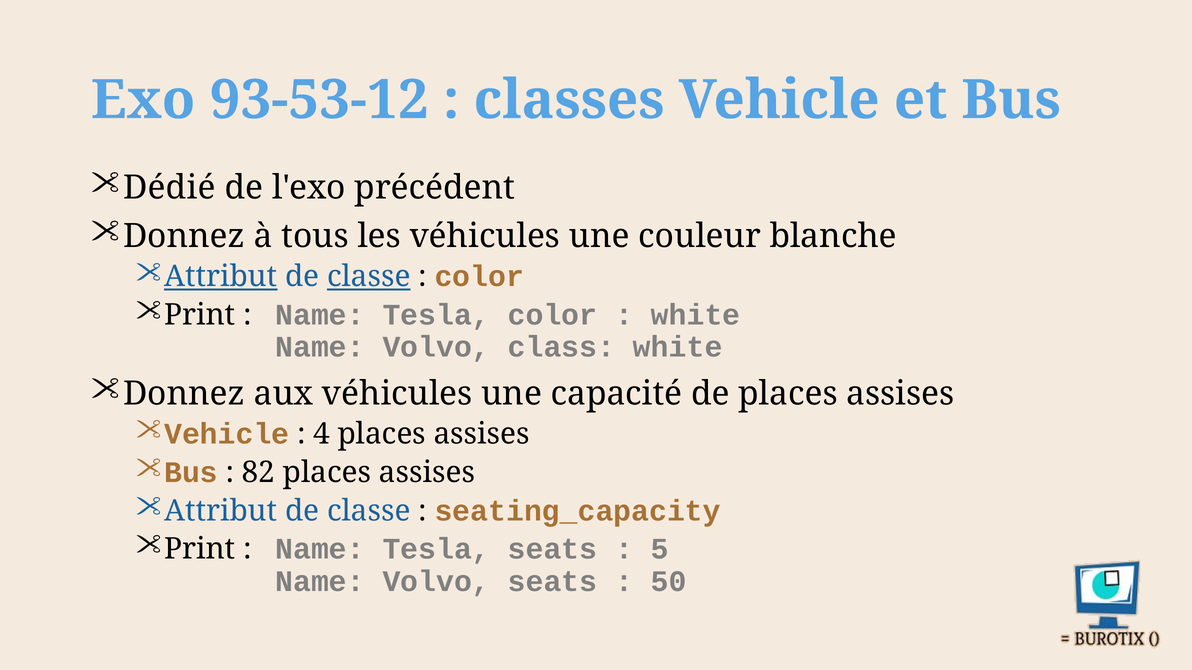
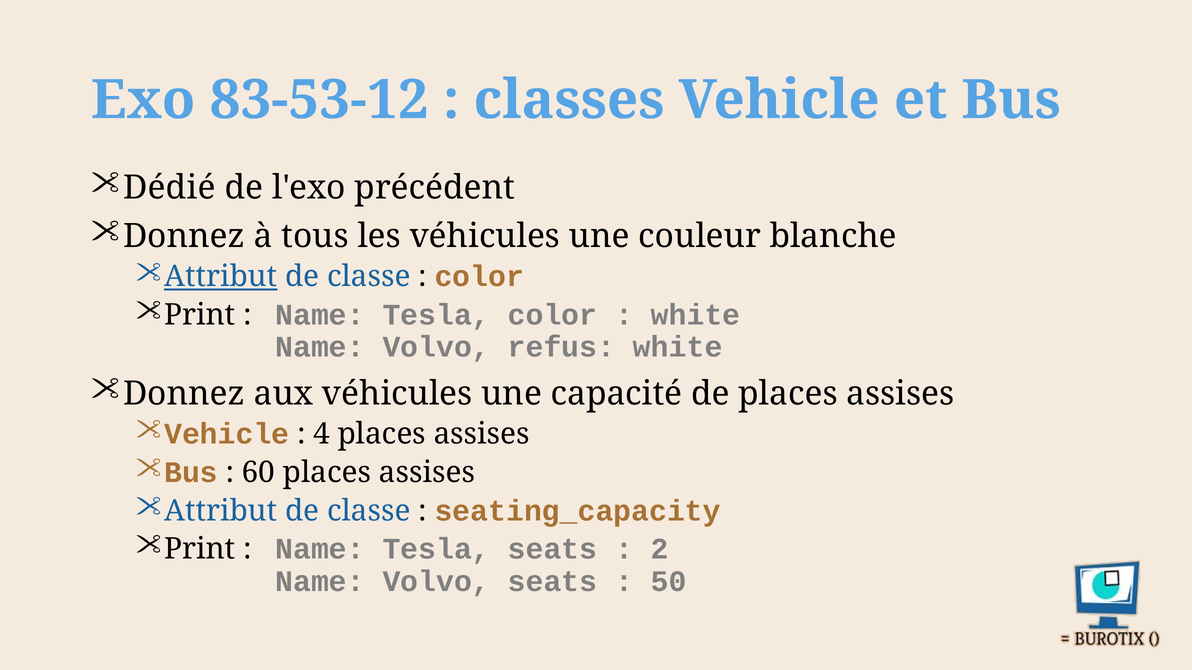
93-53-12: 93-53-12 -> 83-53-12 (319, 100)
classe underline: present -> none (369, 277)
class: class -> refus (561, 347)
82: 82 -> 60 (258, 473)
5: 5 -> 2 (660, 549)
